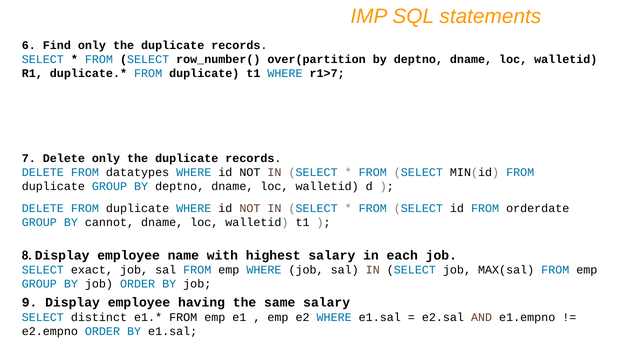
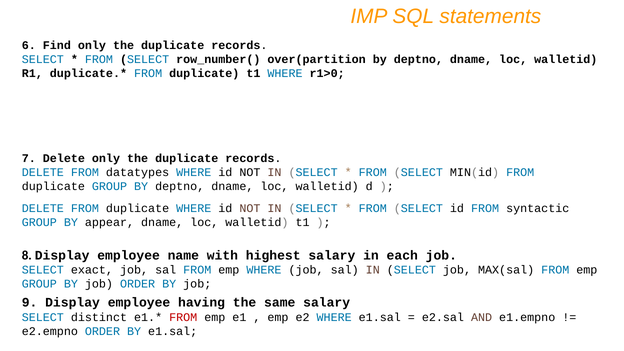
r1>7: r1>7 -> r1>0 (327, 73)
orderdate: orderdate -> syntactic (538, 208)
cannot: cannot -> appear (110, 222)
FROM colour: black -> red (183, 317)
